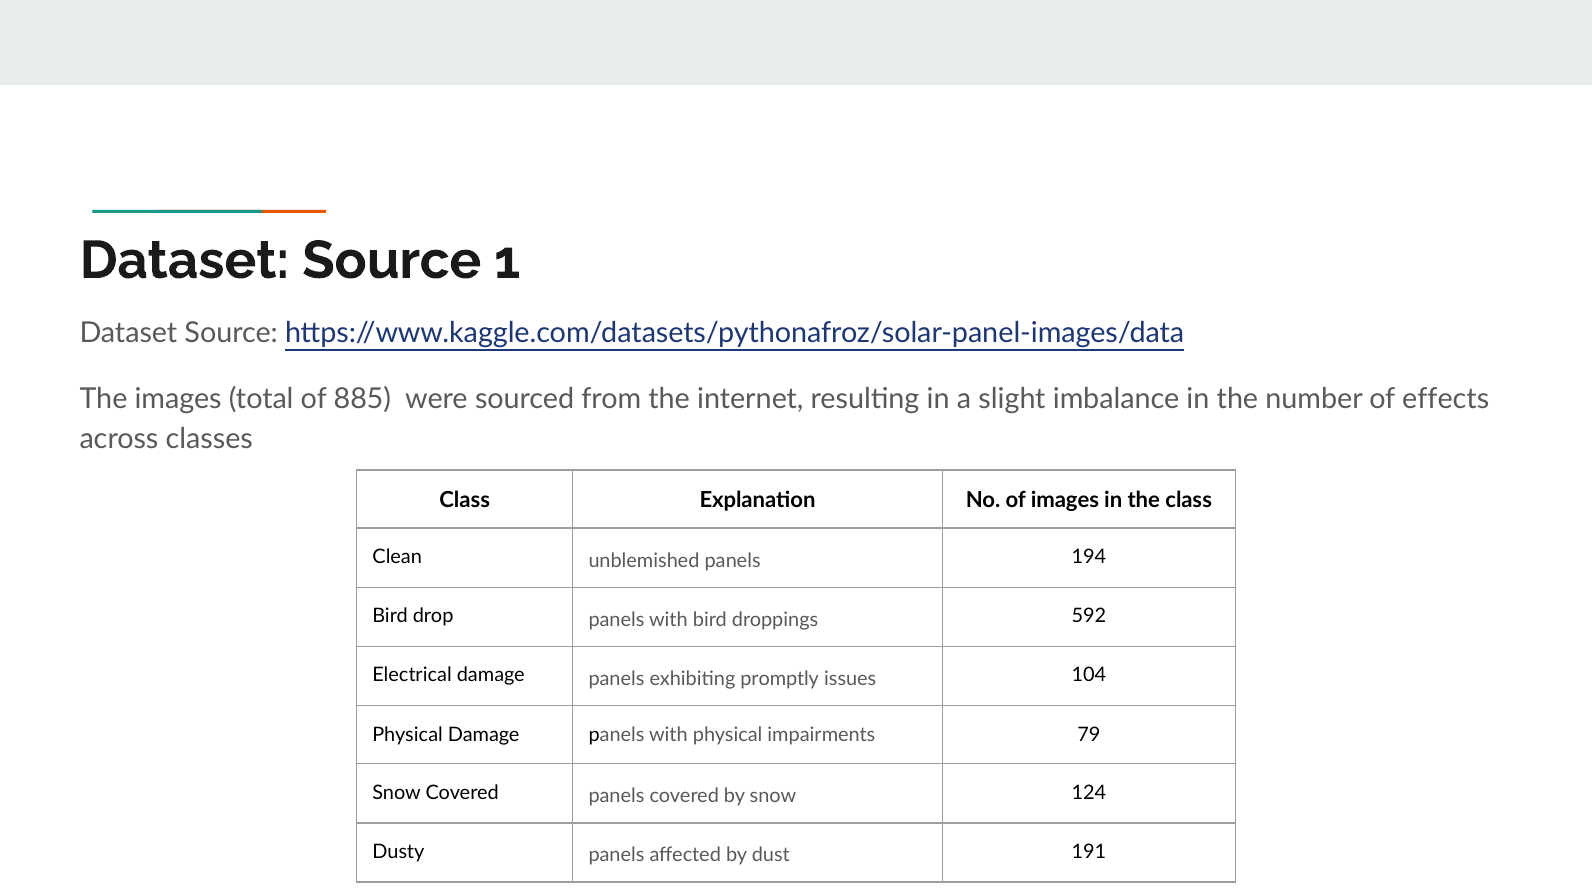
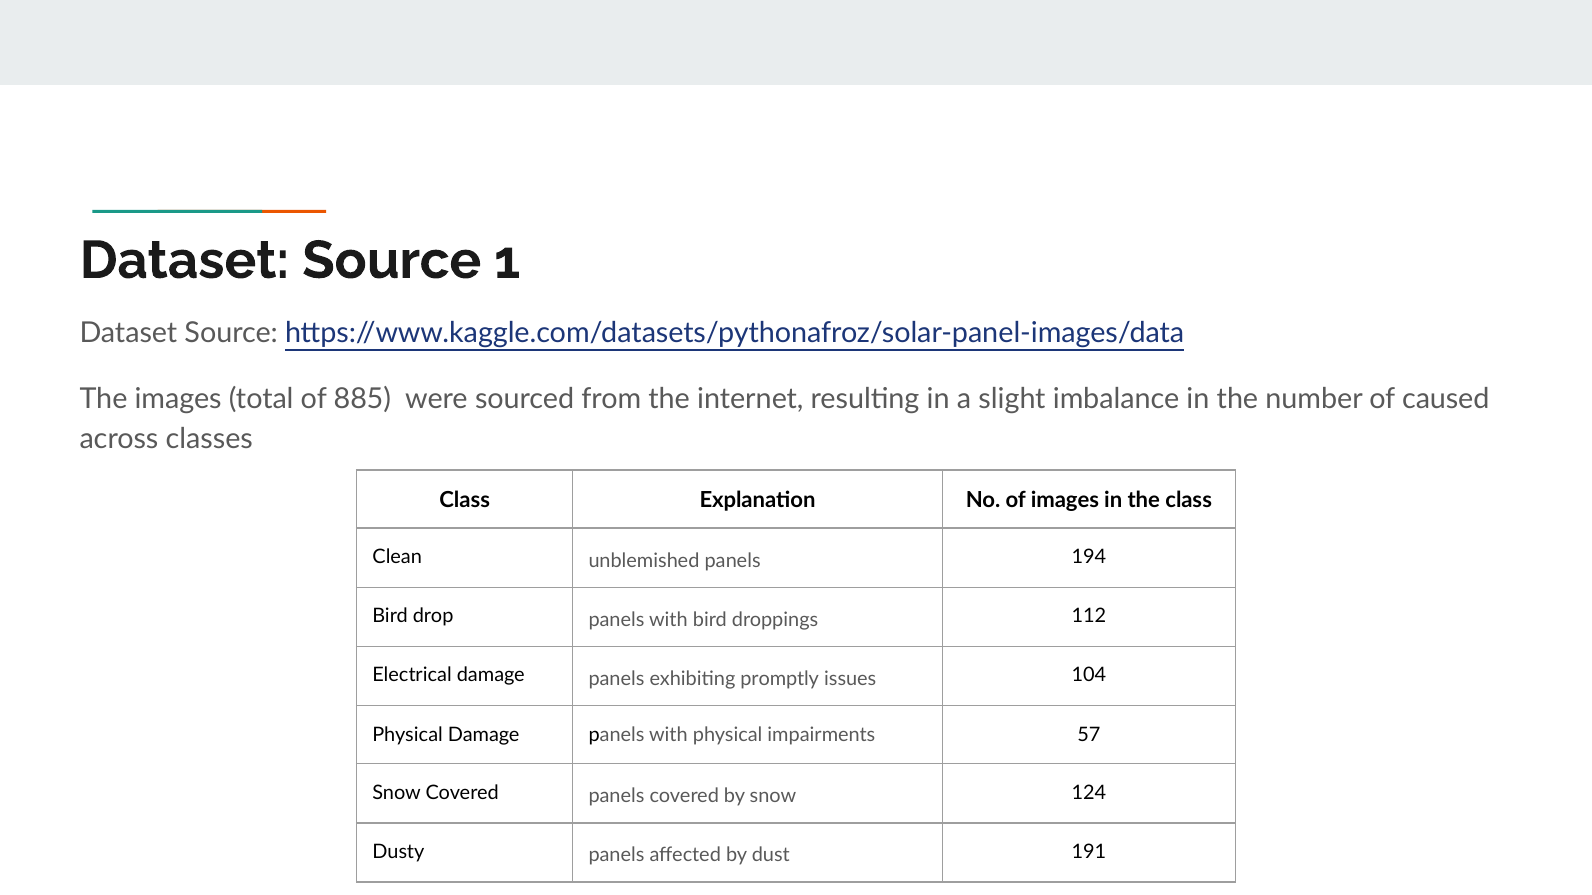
effects: effects -> caused (1446, 399)
592: 592 -> 112 (1089, 616)
79: 79 -> 57 (1089, 735)
